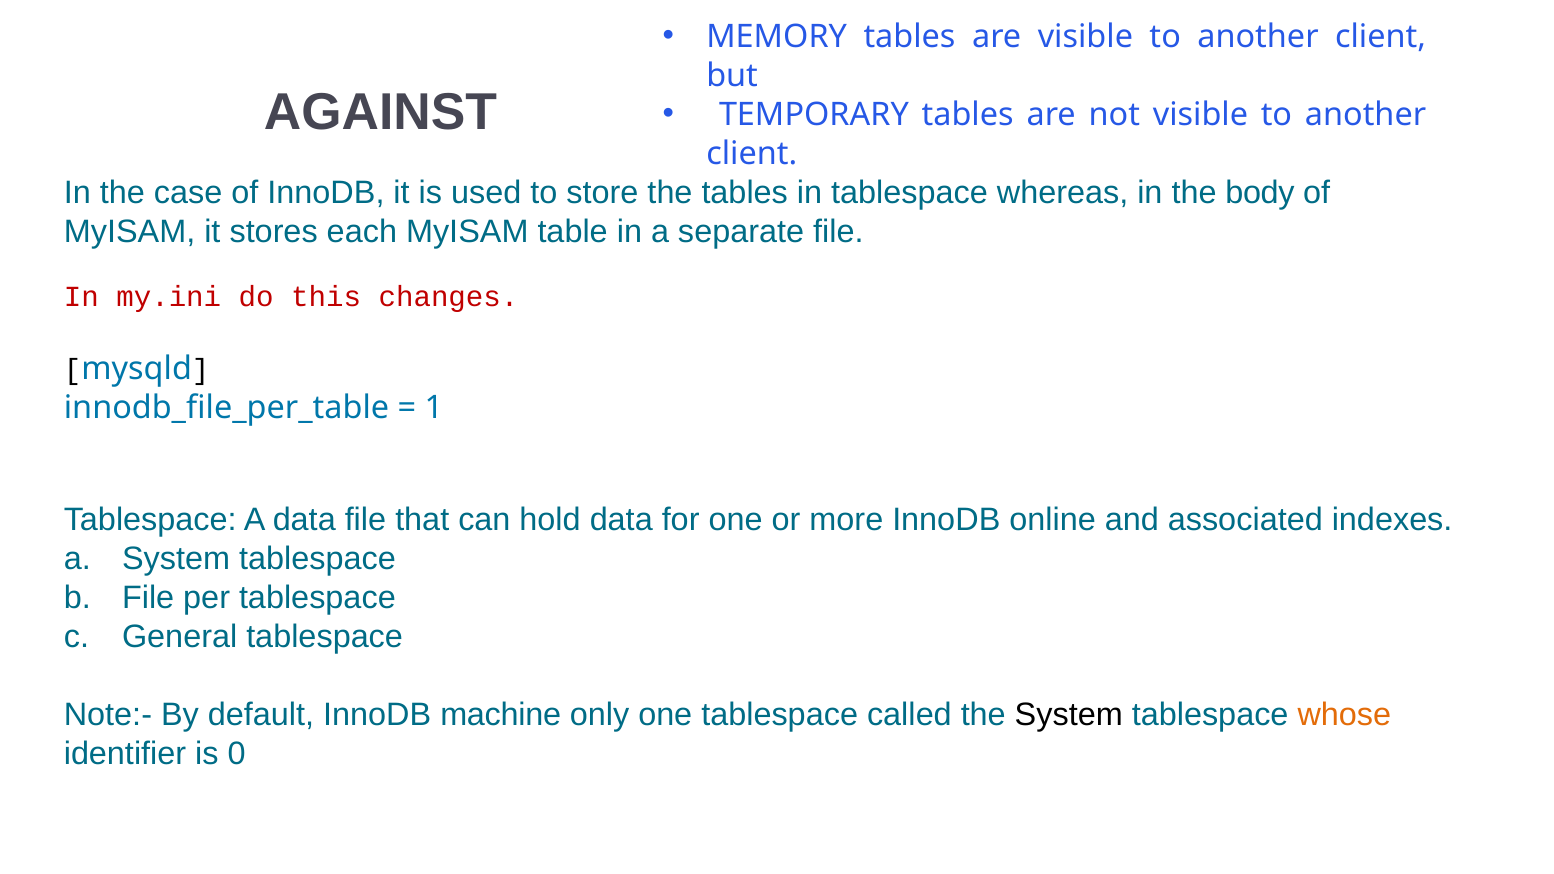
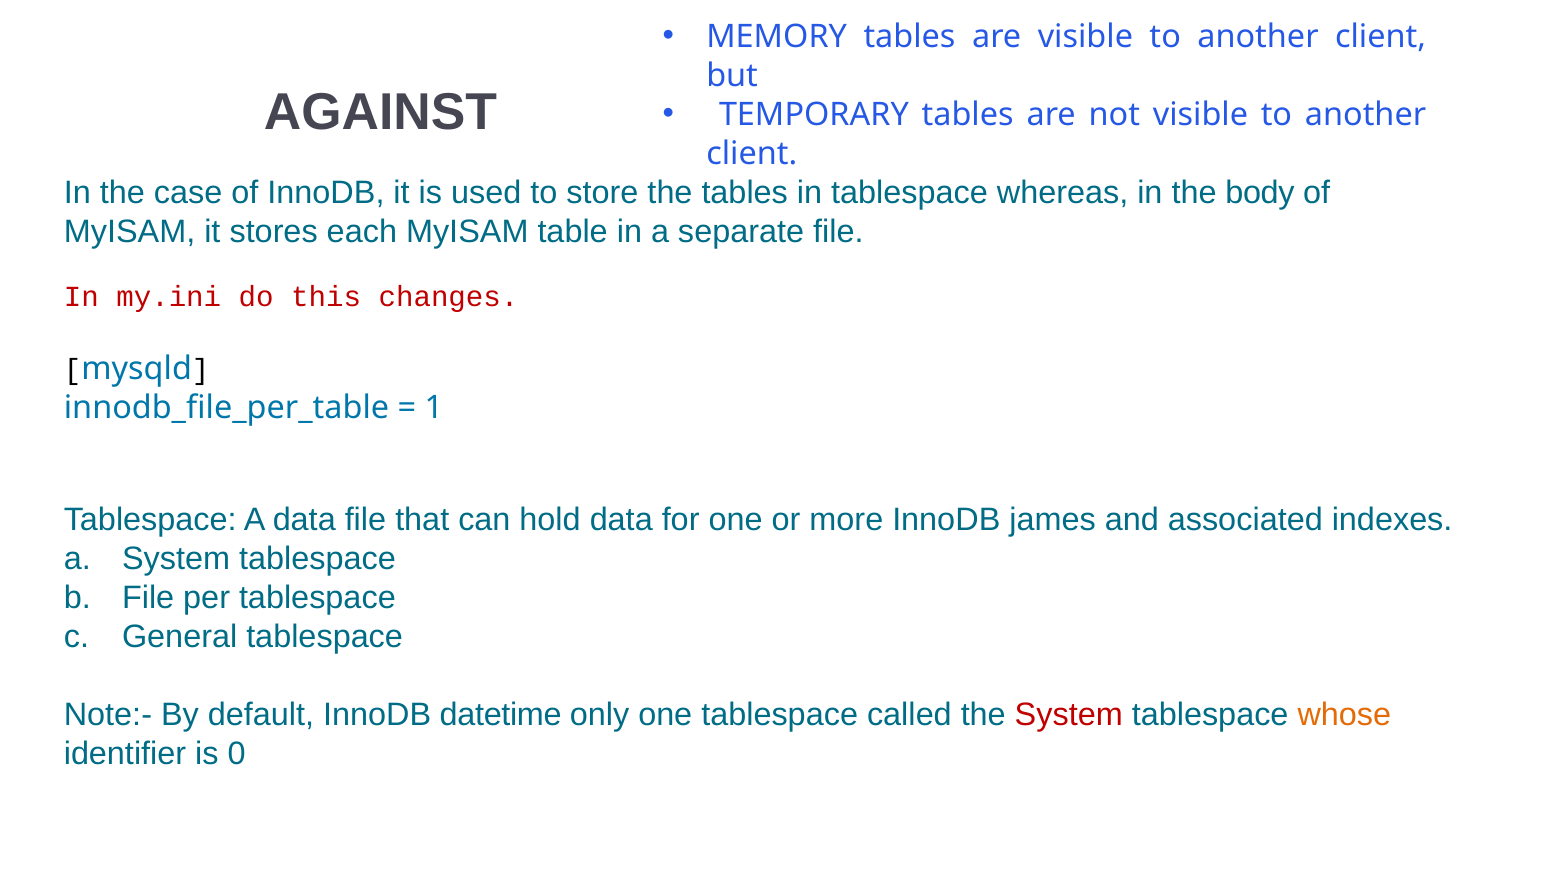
online: online -> james (1053, 520)
machine: machine -> datetime (501, 715)
System colour: black -> red (1069, 715)
